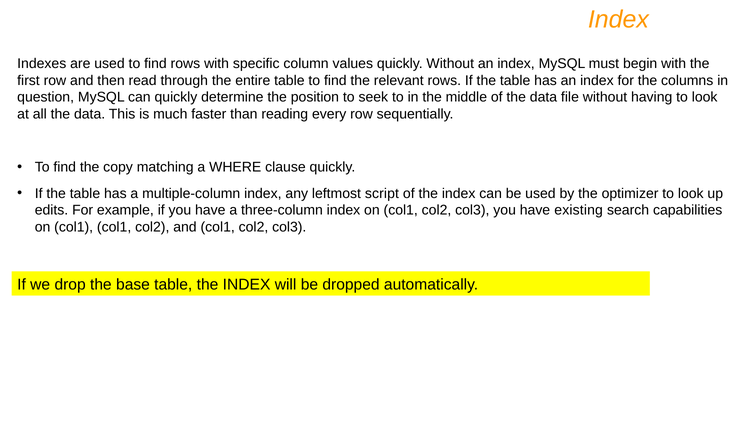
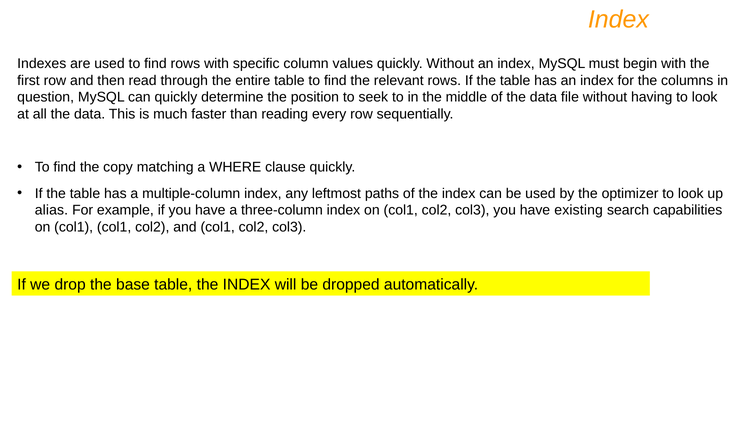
script: script -> paths (382, 193)
edits: edits -> alias (51, 210)
